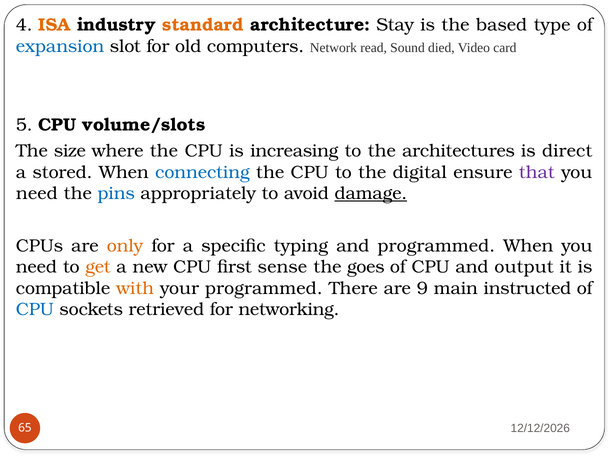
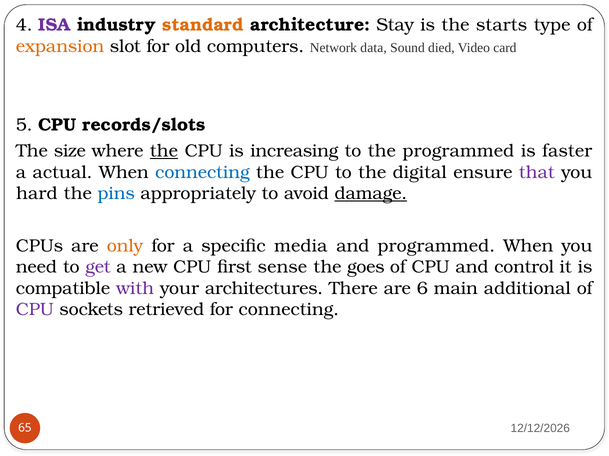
ISA colour: orange -> purple (54, 25)
based: based -> starts (502, 25)
expansion colour: blue -> orange (60, 46)
read: read -> data (374, 48)
volume/slots: volume/slots -> records/slots (144, 125)
the underline: none -> present (164, 151)
the architectures: architectures -> programmed (458, 151)
direct: direct -> faster (567, 151)
stored: stored -> actual (63, 172)
need: need -> hard (37, 194)
typing: typing -> media (301, 246)
get colour: orange -> purple (98, 267)
output: output -> control (524, 267)
with colour: orange -> purple (135, 289)
your programmed: programmed -> architectures (264, 289)
9: 9 -> 6 (422, 289)
instructed: instructed -> additional (527, 289)
CPU colour: blue -> purple (35, 310)
for networking: networking -> connecting (289, 310)
